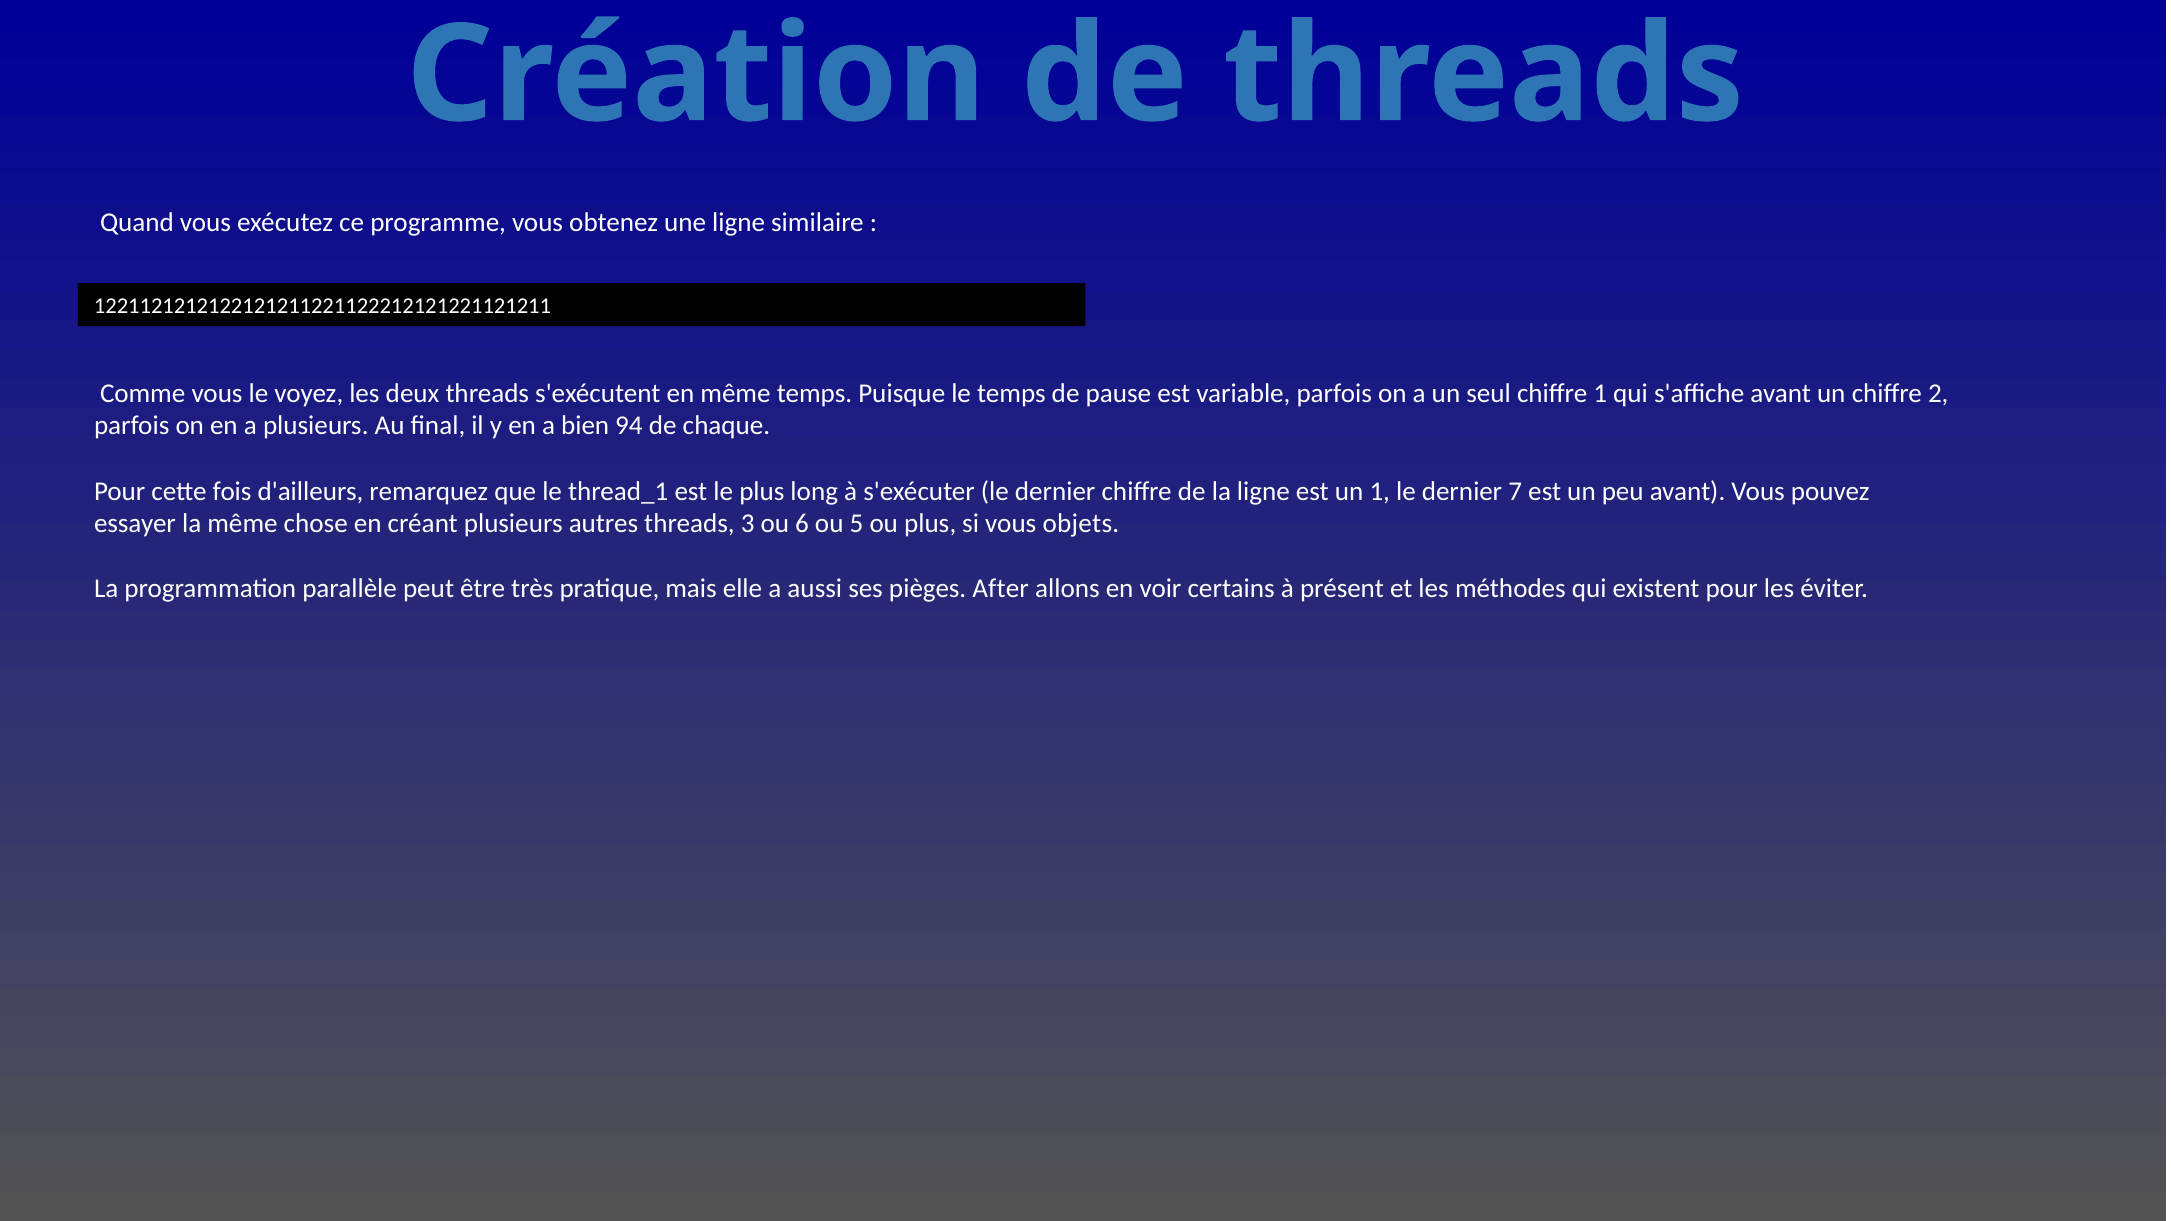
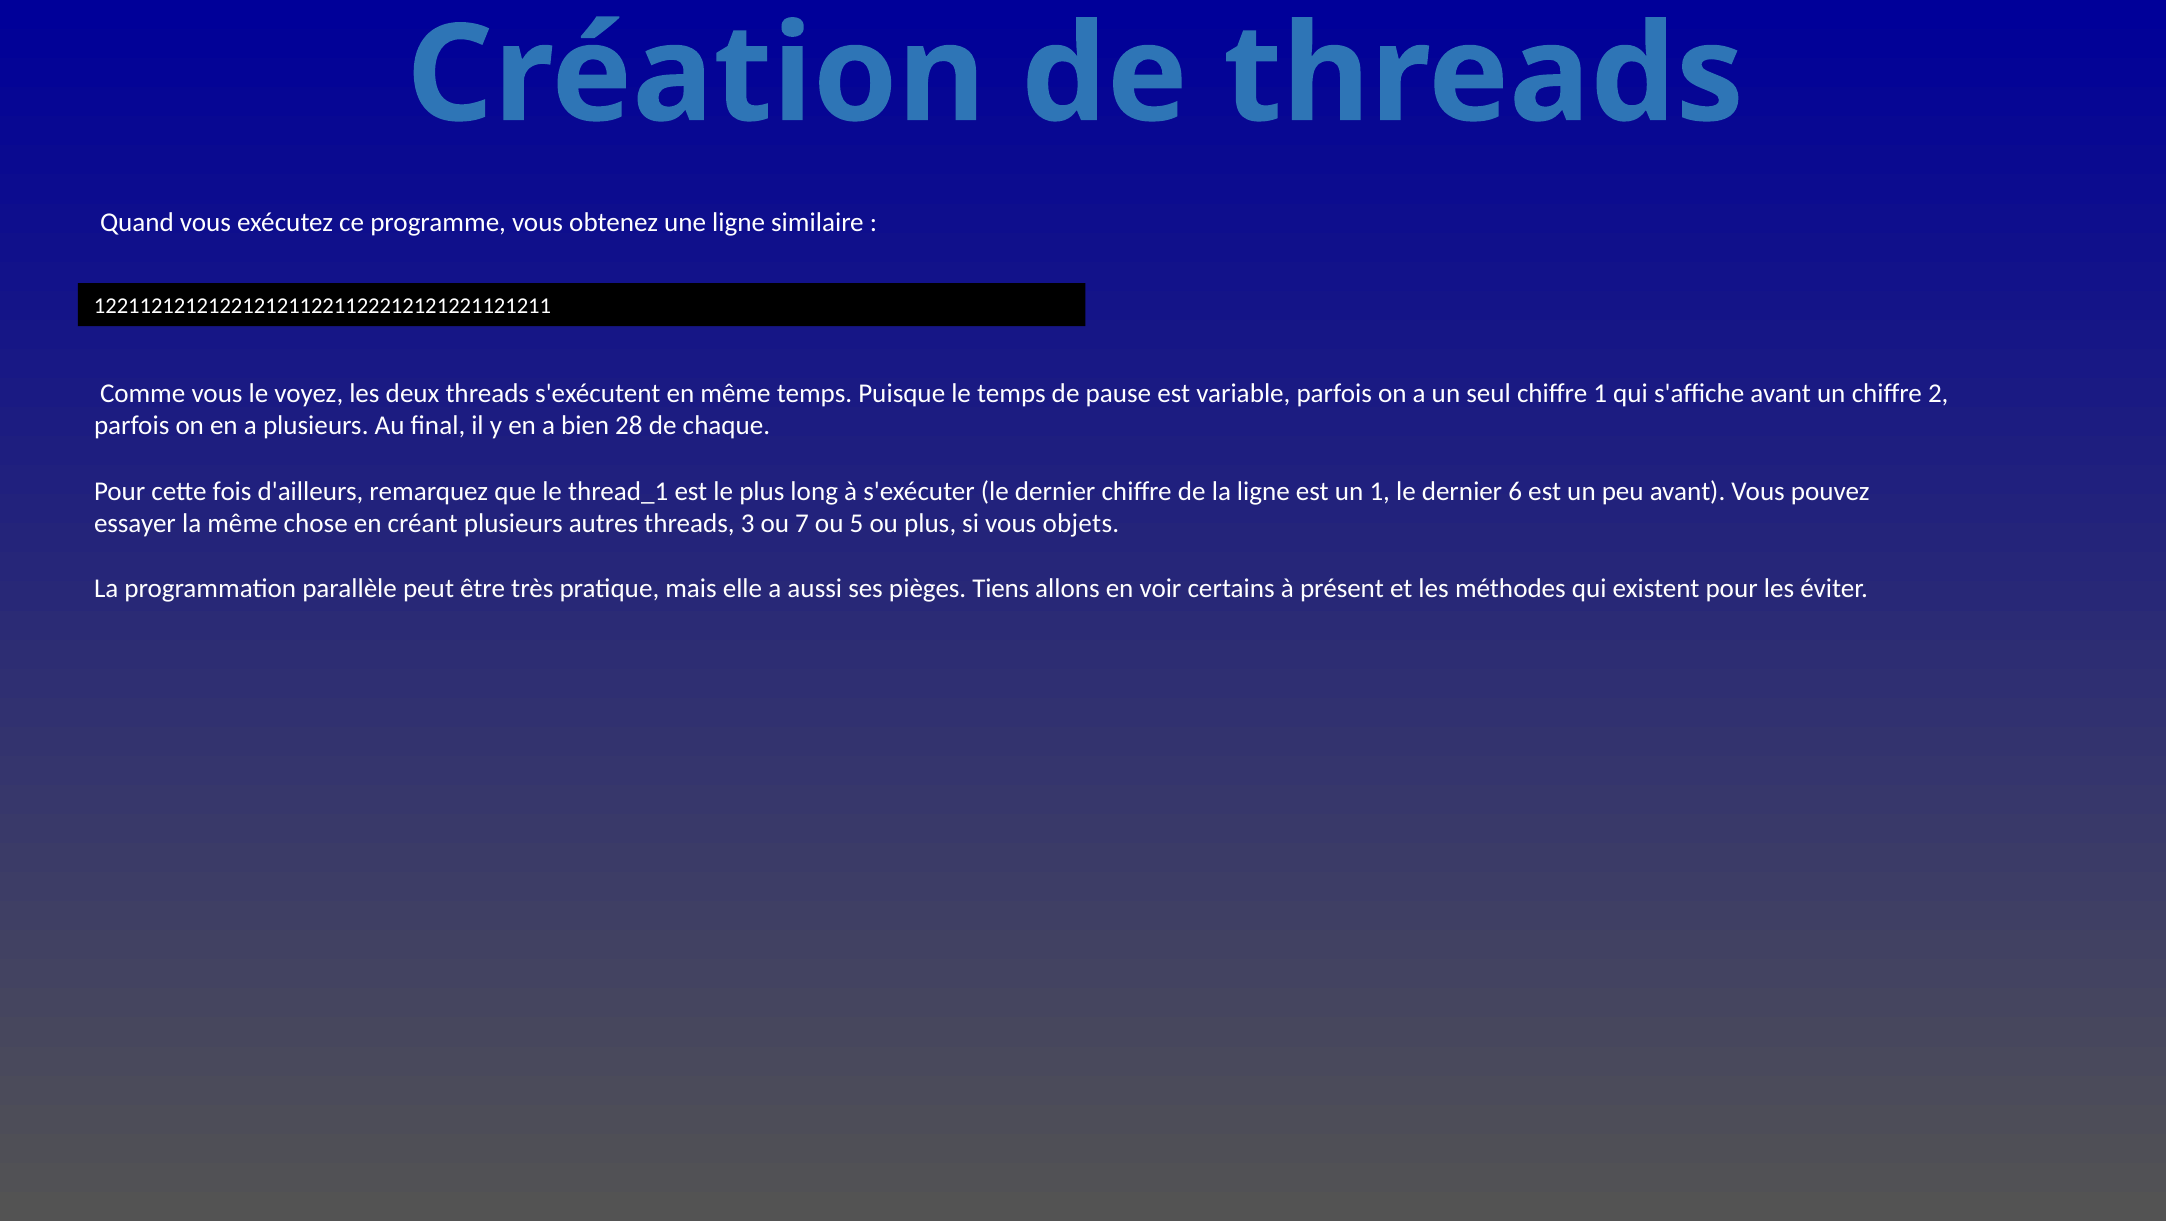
94: 94 -> 28 (629, 426)
7: 7 -> 6 (1515, 491)
6: 6 -> 7 (802, 524)
After: After -> Tiens (1001, 589)
